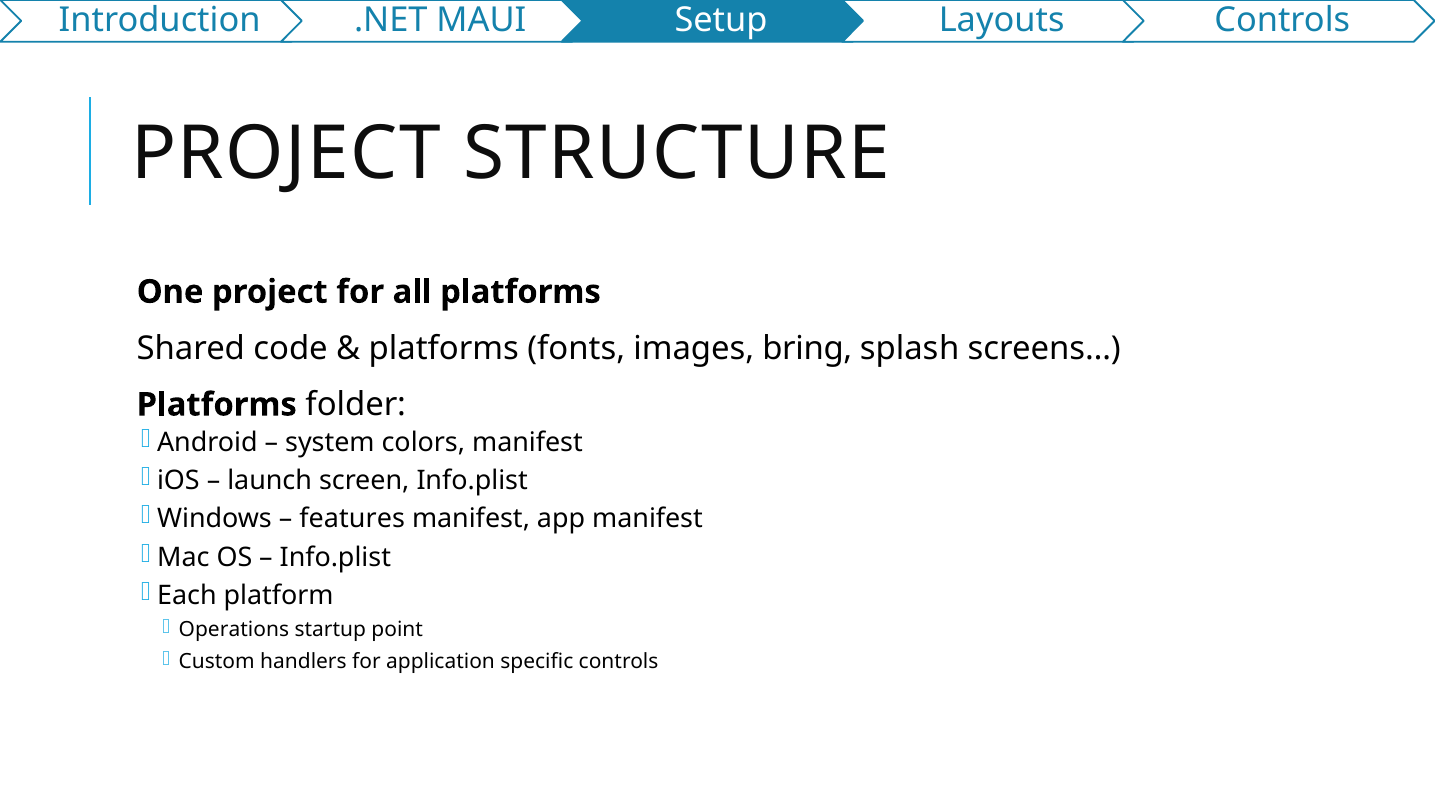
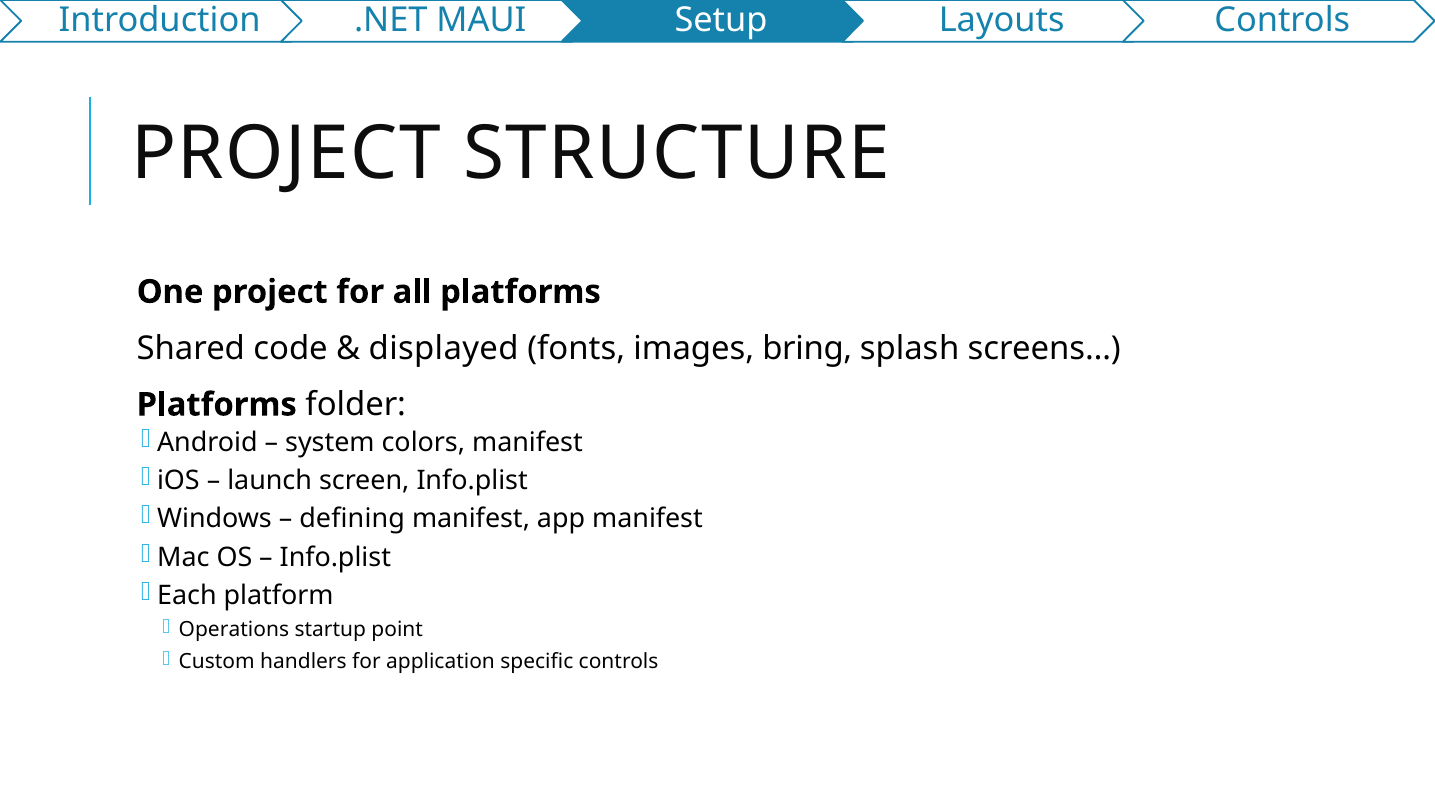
platforms: platforms -> displayed (444, 348)
features: features -> defining (352, 519)
